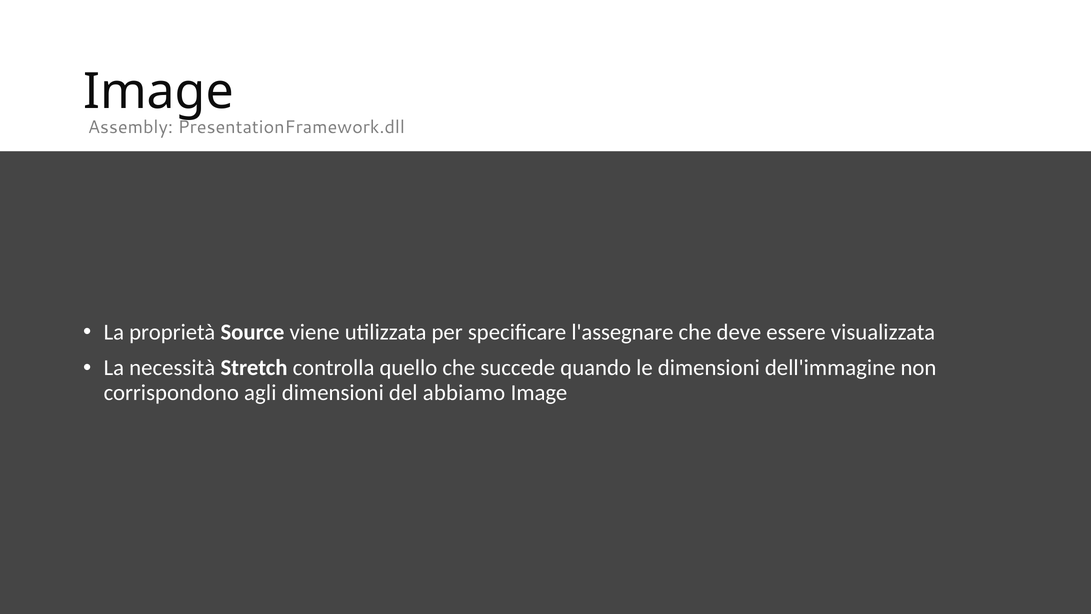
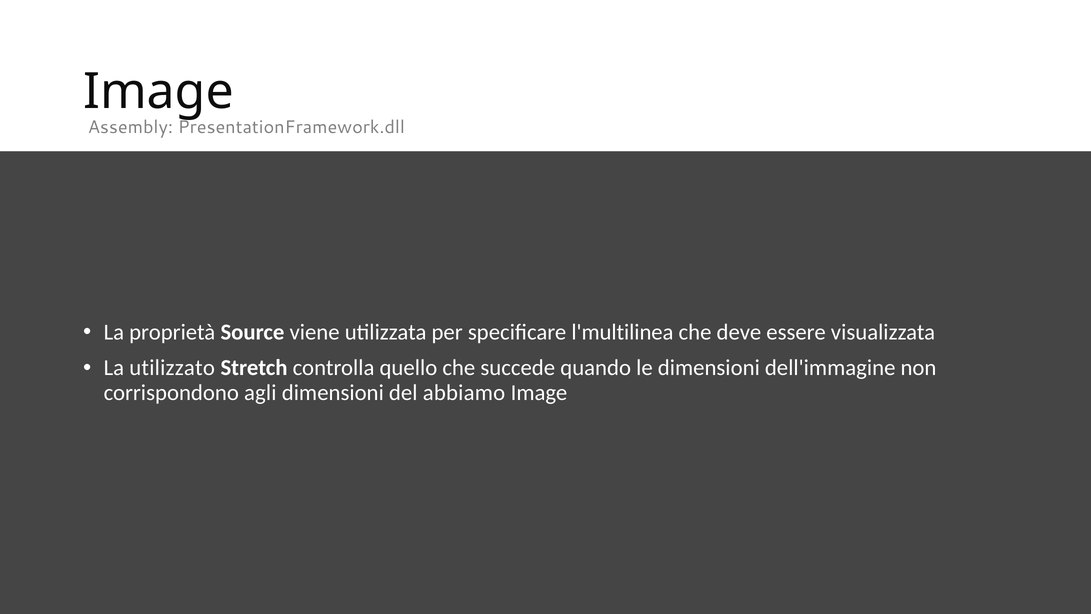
l'assegnare: l'assegnare -> l'multilinea (622, 332)
necessità: necessità -> utilizzato (172, 368)
